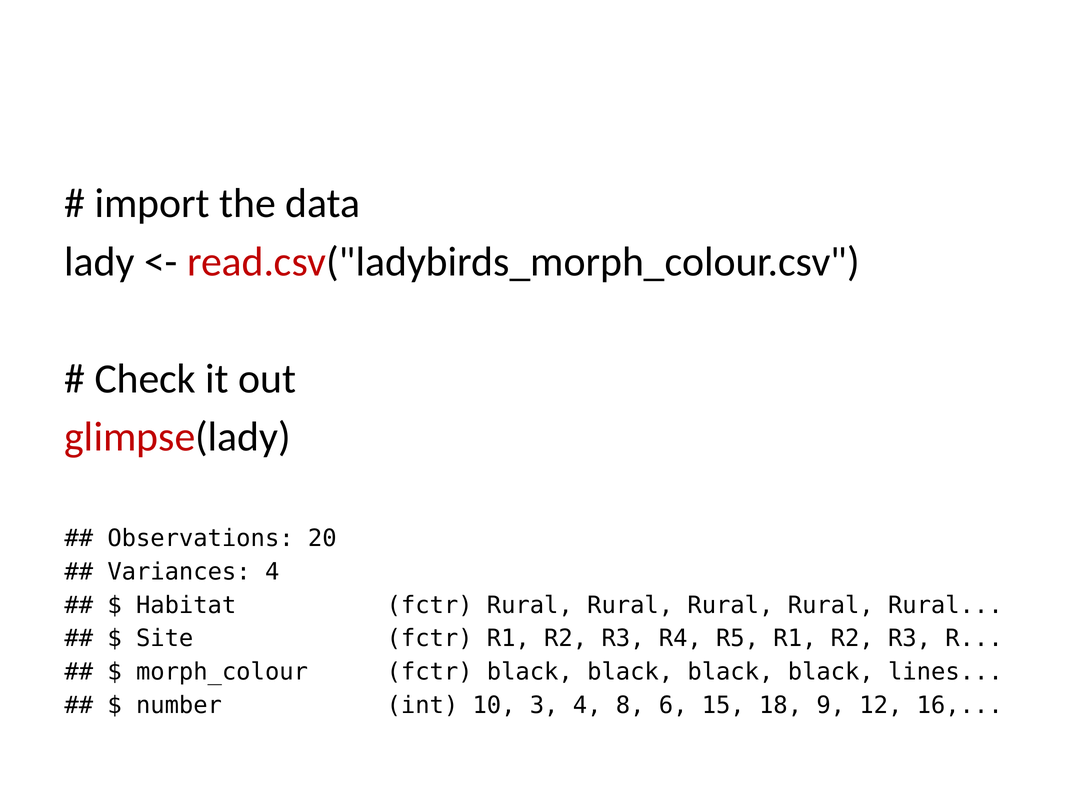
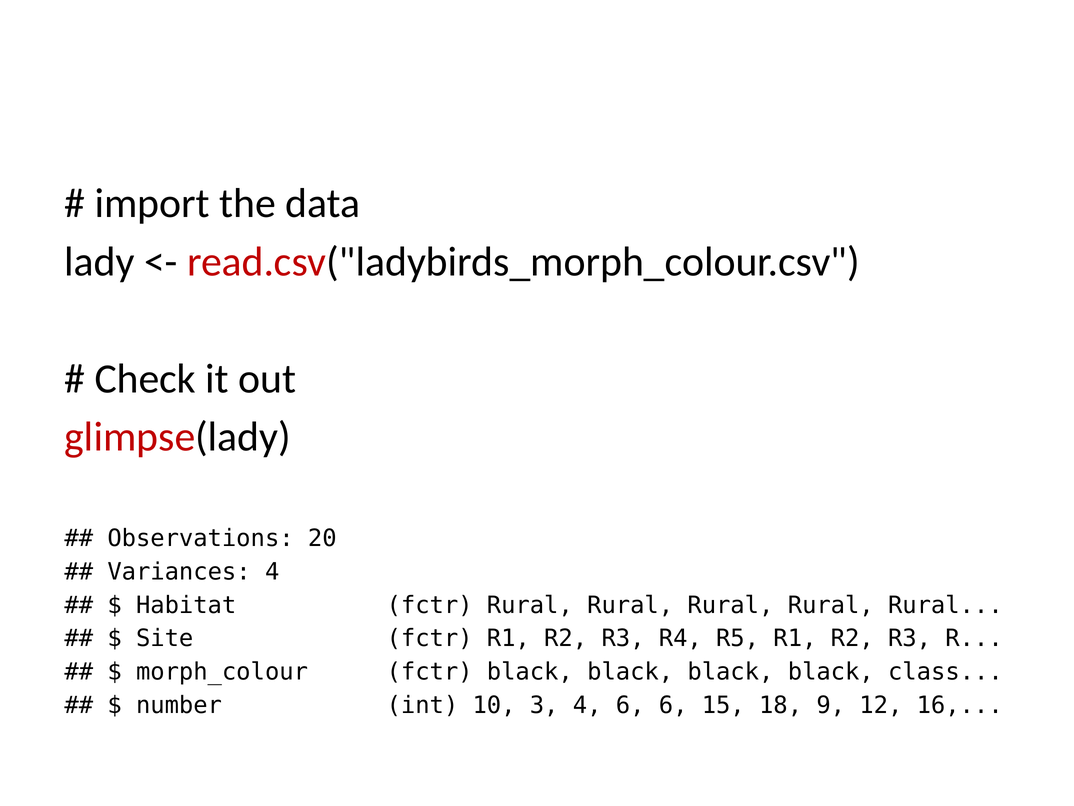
lines: lines -> class (945, 672)
4 8: 8 -> 6 (630, 705)
